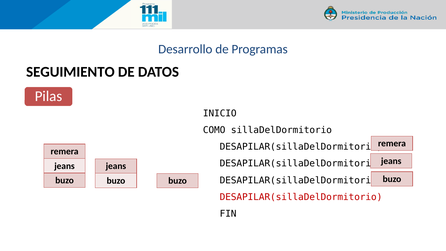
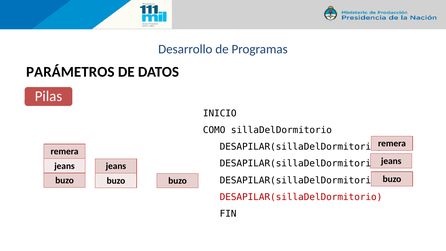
SEGUIMIENTO: SEGUIMIENTO -> PARÁMETROS (70, 72)
